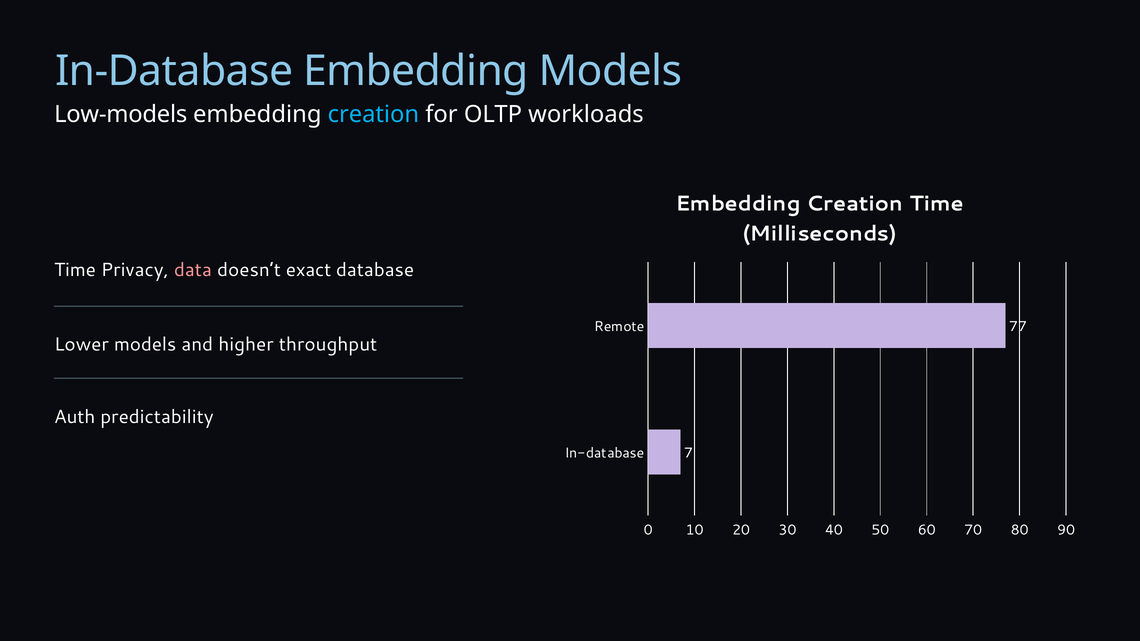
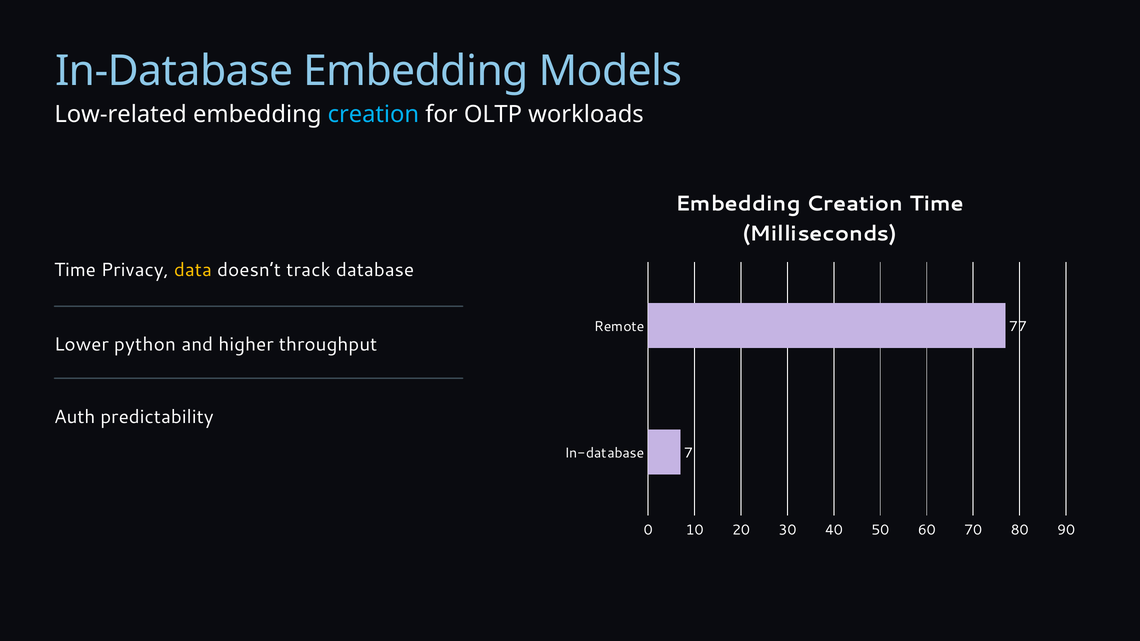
Low-models: Low-models -> Low-related (121, 114)
data colour: pink -> yellow (193, 270)
exact: exact -> track (308, 270)
Lower models: models -> python (145, 344)
